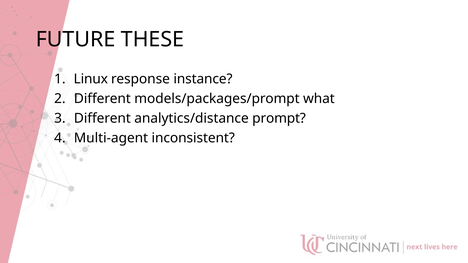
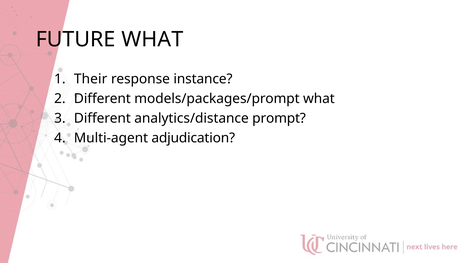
FUTURE THESE: THESE -> WHAT (152, 39)
Linux: Linux -> Their (91, 79)
inconsistent: inconsistent -> adjudication (193, 138)
